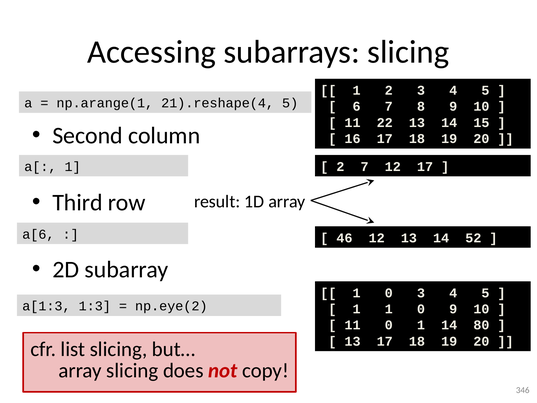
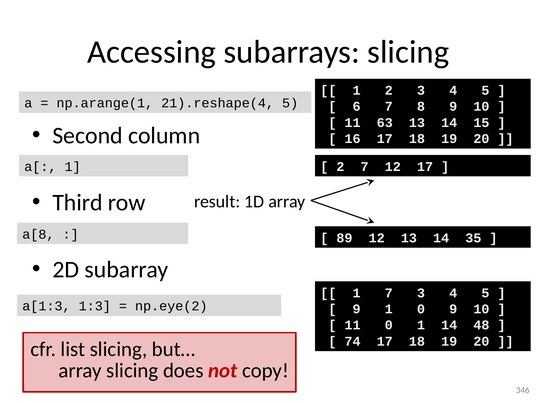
22: 22 -> 63 (385, 123)
a[6: a[6 -> a[8 (38, 234)
46: 46 -> 89 (344, 238)
52: 52 -> 35 (473, 238)
0: 0 -> 7 (389, 293)
1: 1 -> 9 (357, 309)
80: 80 -> 48 (481, 325)
13: 13 -> 74 (353, 341)
